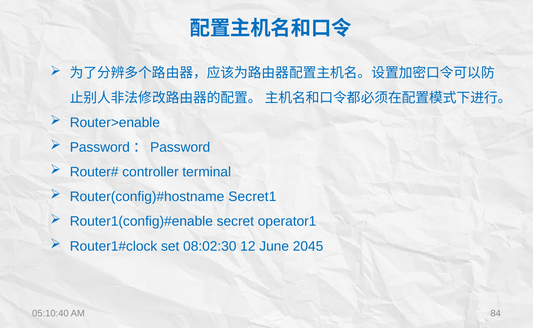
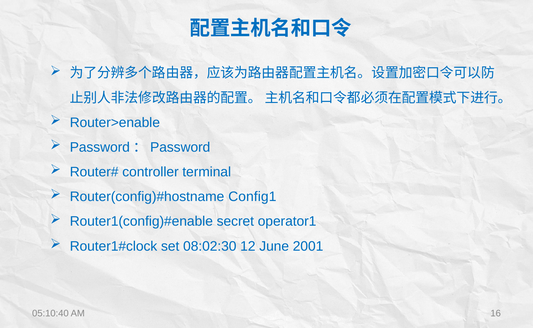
Secret1: Secret1 -> Config1 (252, 197)
2045: 2045 -> 2001 (308, 246)
84: 84 -> 16 (496, 313)
